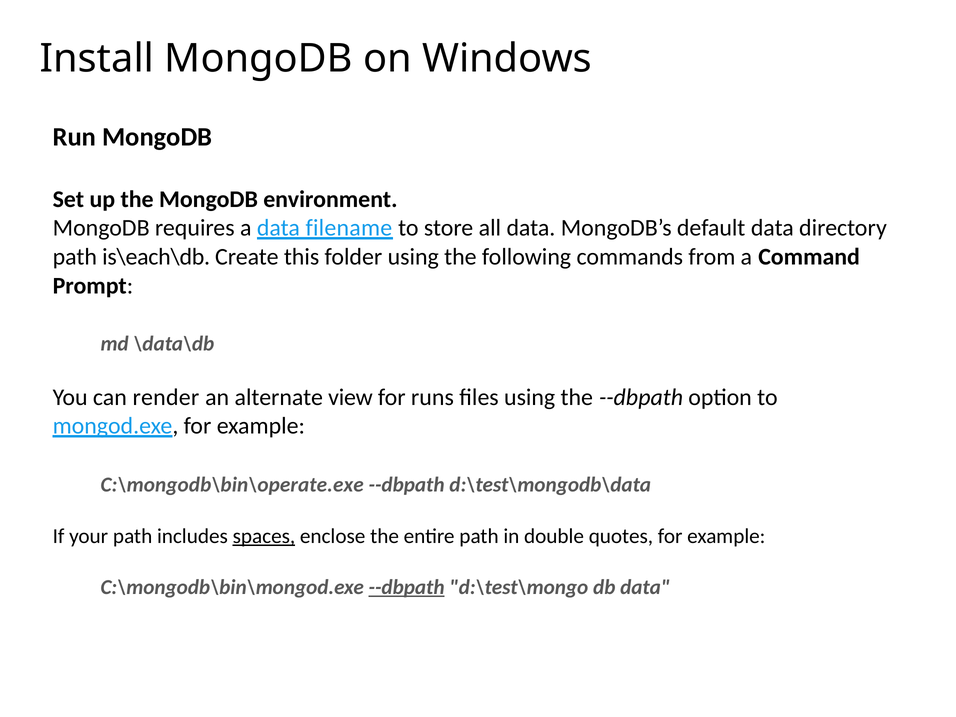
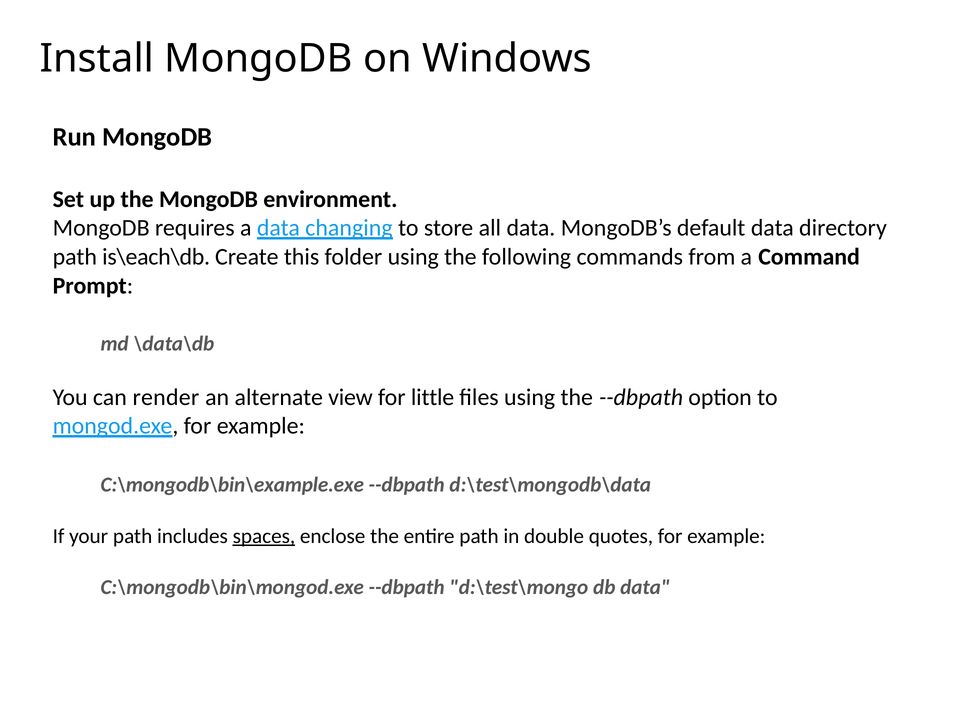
filename: filename -> changing (349, 228)
runs: runs -> little (433, 397)
C:\mongodb\bin\operate.exe: C:\mongodb\bin\operate.exe -> C:\mongodb\bin\example.exe (232, 485)
--dbpath underline: present -> none (407, 587)
